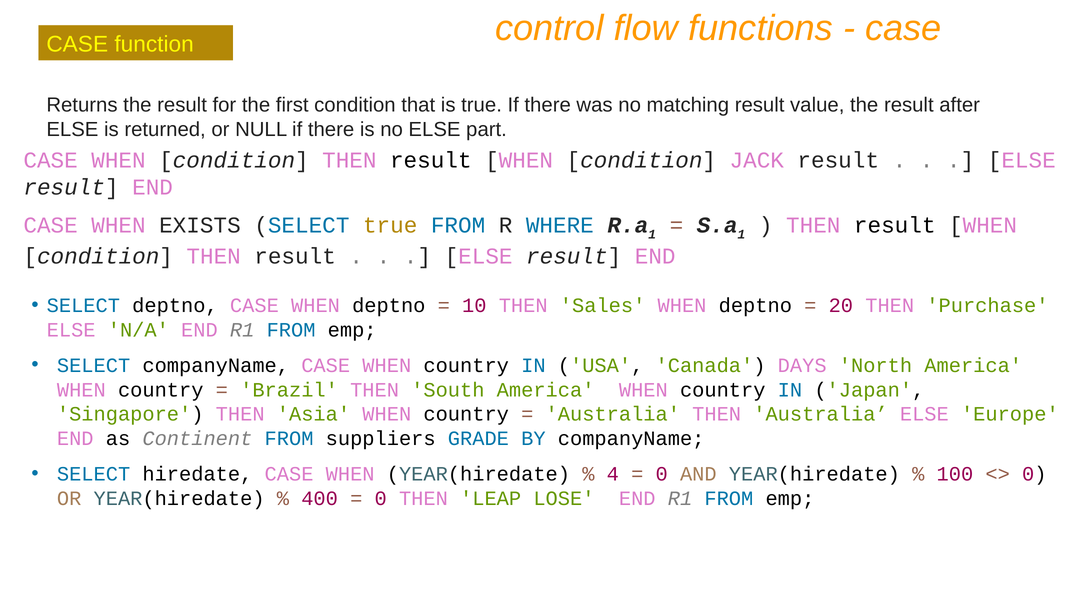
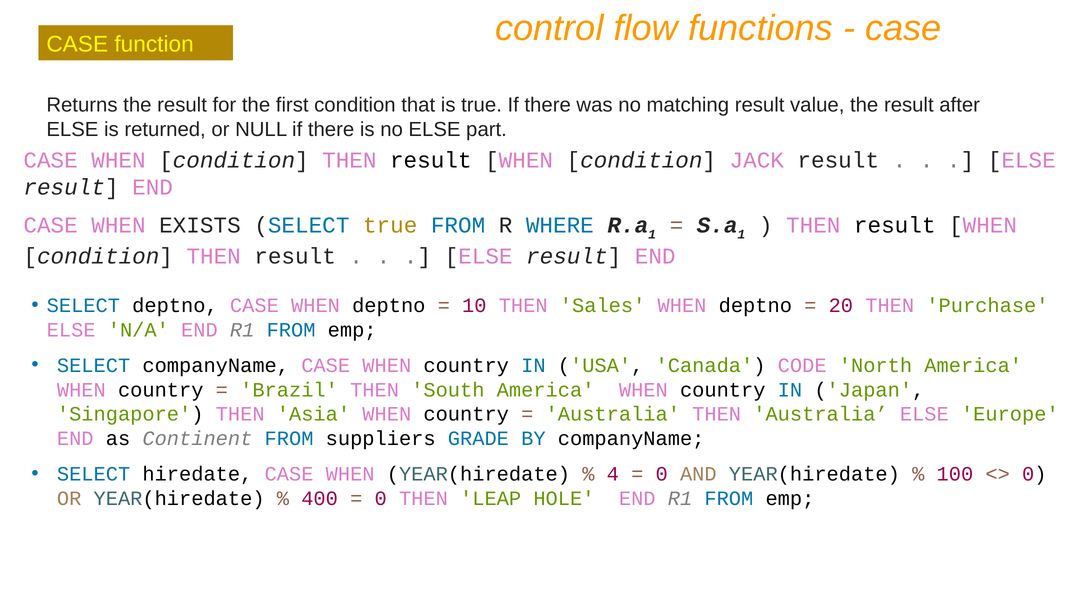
DAYS: DAYS -> CODE (802, 365)
LOSE: LOSE -> HOLE (564, 498)
